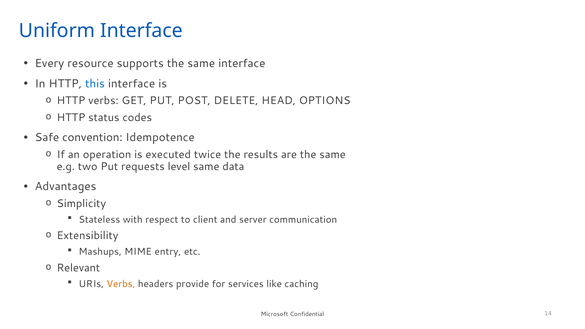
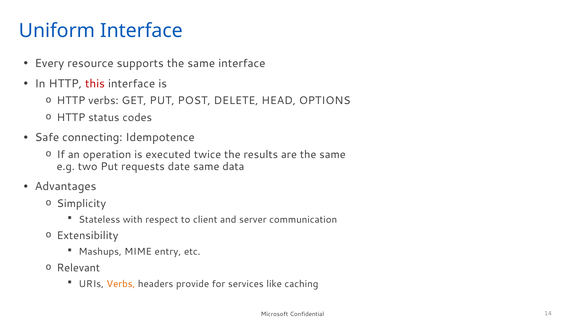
this colour: blue -> red (95, 84)
convention: convention -> connecting (92, 138)
level: level -> date (179, 166)
